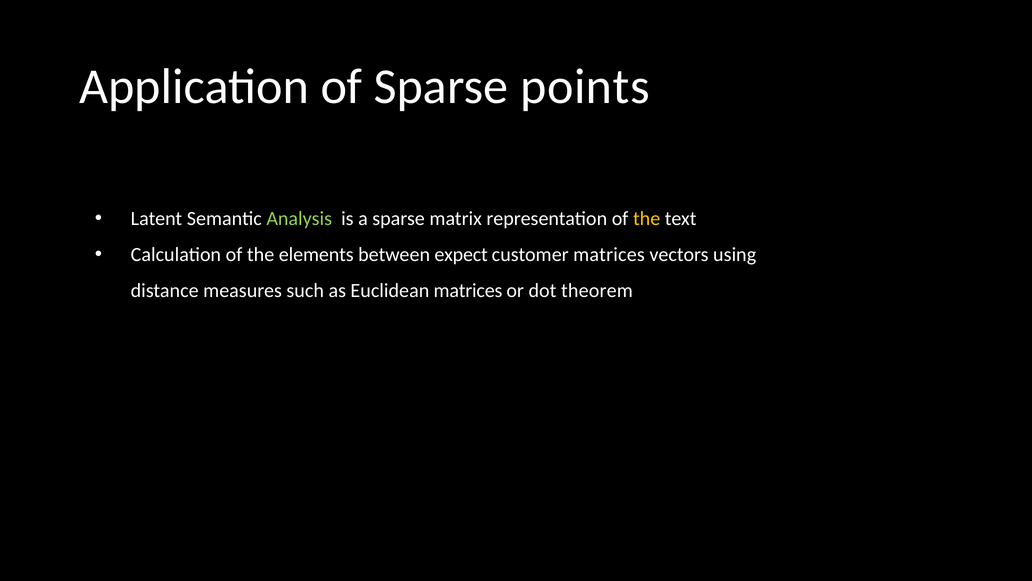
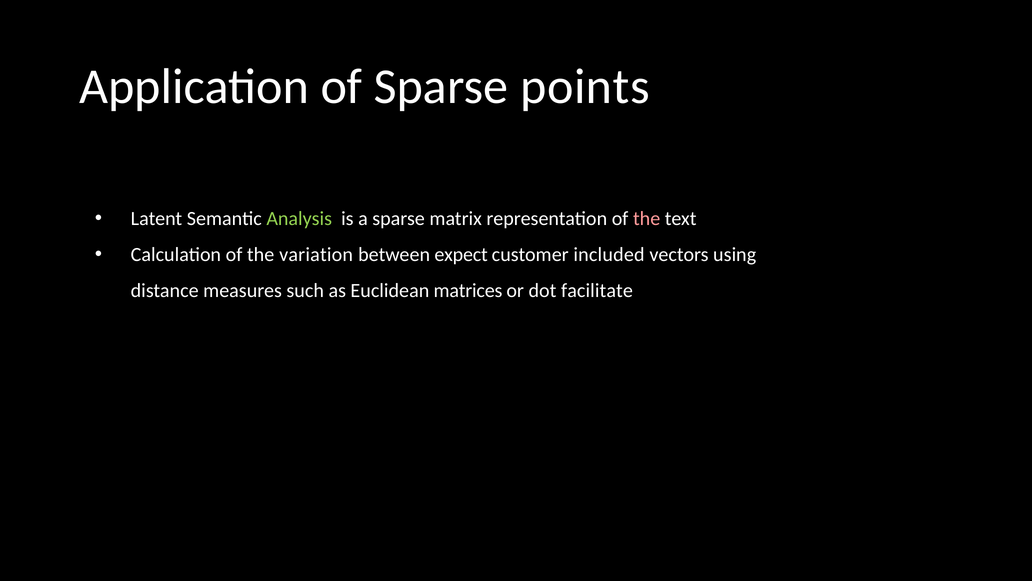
the colour: yellow -> pink (647, 218)
elements: elements -> variation (316, 255)
customer matrices: matrices -> included (609, 255)
theorem: theorem -> facilitate (597, 291)
